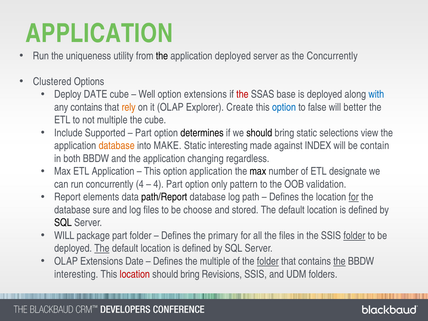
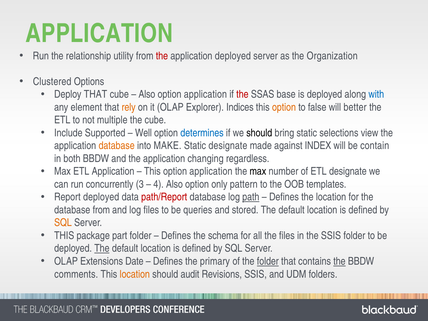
uniqueness: uniqueness -> relationship (88, 56)
the colour: black -> red (162, 56)
the Concurrently: Concurrently -> Organization (332, 56)
Deploy DATE: DATE -> THAT (96, 94)
Well: Well -> Also (147, 94)
extensions: extensions -> application (205, 94)
any contains: contains -> element (86, 107)
Create: Create -> Indices (240, 107)
option colour: blue -> orange (284, 107)
Part: Part -> Well (143, 133)
determines colour: black -> blue (202, 133)
Static interesting: interesting -> designate (228, 146)
concurrently 4: 4 -> 3 (140, 184)
4 Part: Part -> Also (174, 184)
validation: validation -> templates (326, 184)
Report elements: elements -> deployed (101, 197)
path/Report colour: black -> red (164, 197)
path underline: none -> present (251, 197)
for underline: present -> none (354, 197)
database sure: sure -> from (101, 210)
choose: choose -> queries (198, 210)
SQL colour: black -> orange (63, 223)
WILL: WILL -> THIS (64, 236)
primary: primary -> schema (223, 236)
folder underline: present -> none (354, 236)
the multiple: multiple -> primary (215, 261)
interesting: interesting -> comments (76, 274)
location colour: red -> orange (135, 274)
bring: bring -> audit (190, 274)
